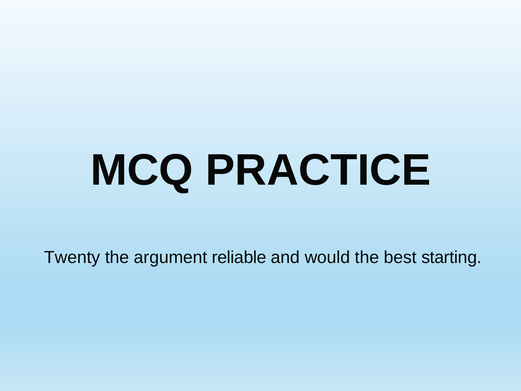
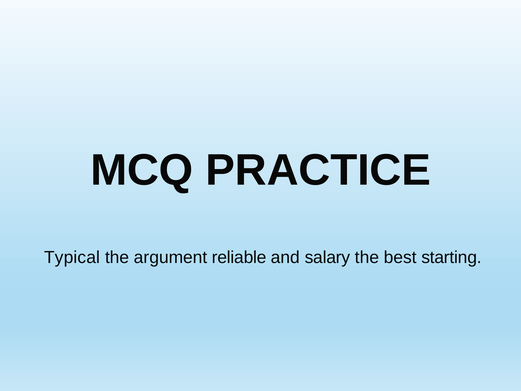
Twenty: Twenty -> Typical (72, 257)
would: would -> salary (327, 257)
